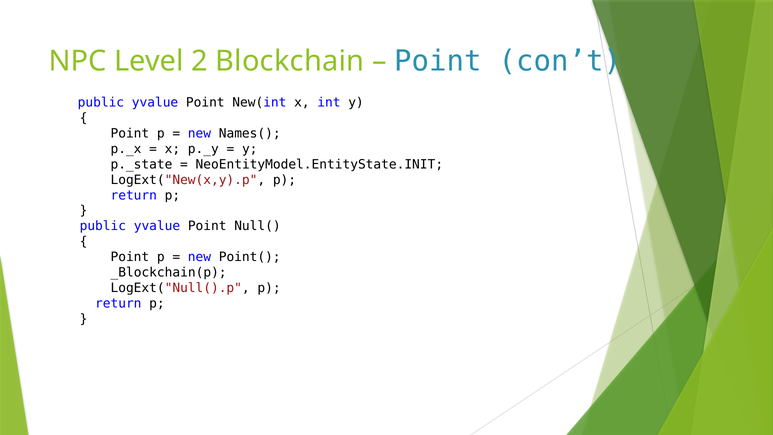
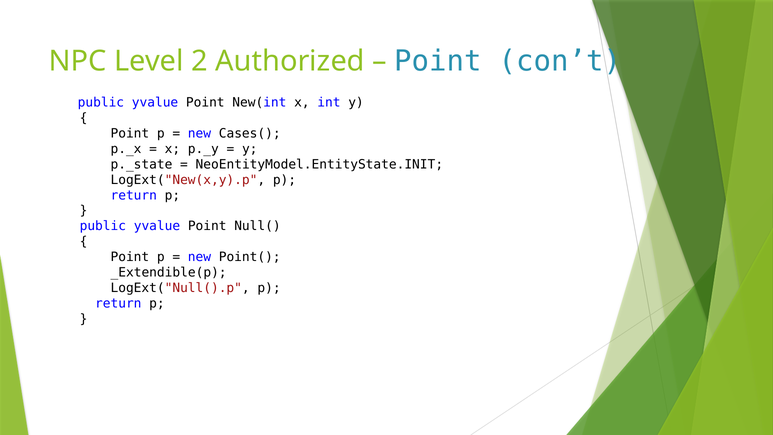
Blockchain: Blockchain -> Authorized (290, 61)
Names(: Names( -> Cases( (250, 133)
_Blockchain(p: _Blockchain(p -> _Extendible(p (169, 272)
